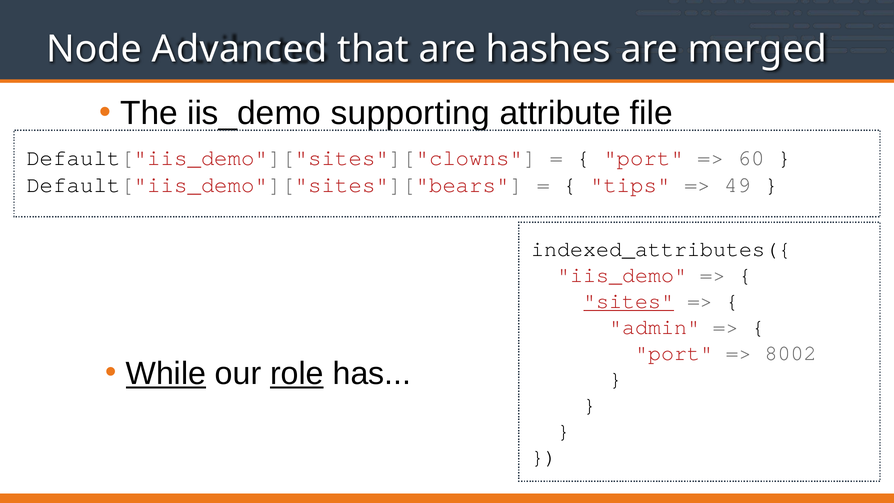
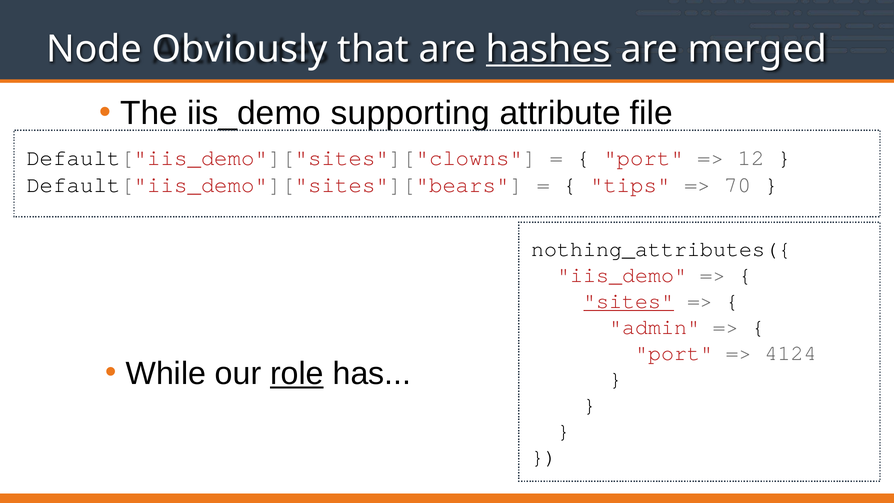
Advanced: Advanced -> Obviously (240, 49)
hashes underline: none -> present (548, 49)
60: 60 -> 12 (751, 158)
49: 49 -> 70 (738, 185)
indexed_attributes({: indexed_attributes({ -> nothing_attributes({ (661, 249)
8002: 8002 -> 4124 (791, 353)
While underline: present -> none (166, 374)
